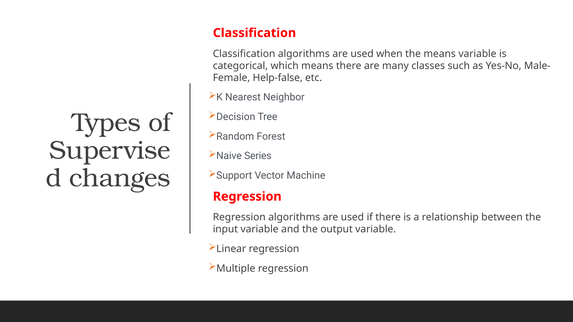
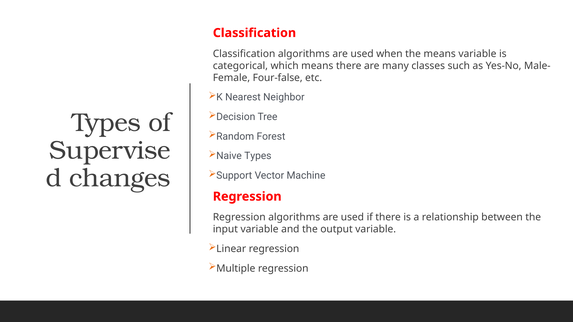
Help-false: Help-false -> Four-false (278, 78)
Series: Series -> Types (258, 156)
